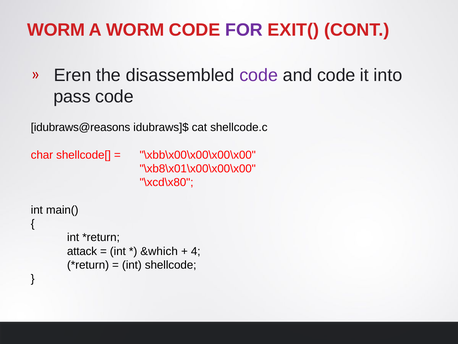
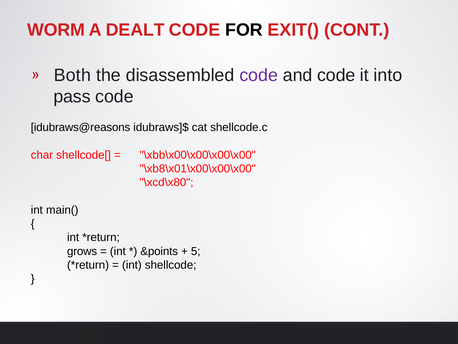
A WORM: WORM -> DEALT (135, 30)
FOR colour: purple -> black (244, 30)
Eren: Eren -> Both (72, 75)
attack: attack -> grows (82, 251)
&which: &which -> &points (159, 251)
4: 4 -> 5 (196, 251)
